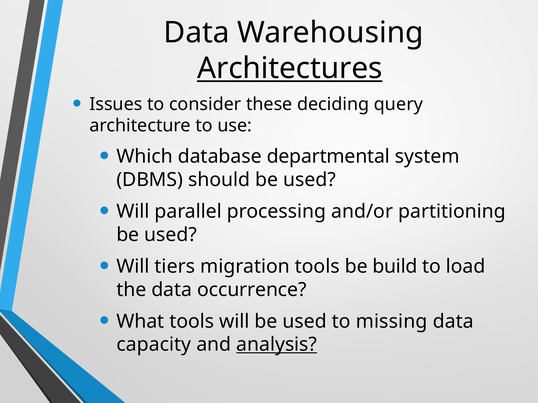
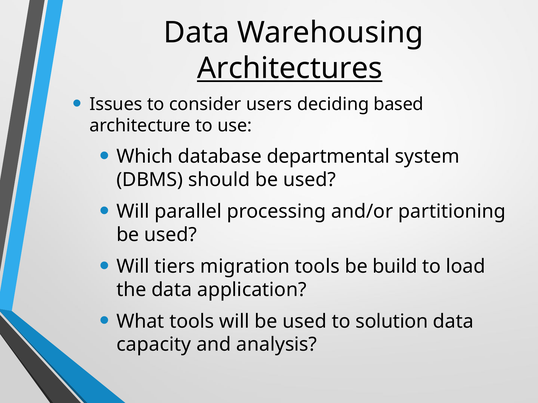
these: these -> users (269, 104)
query: query -> based (399, 104)
occurrence: occurrence -> application (252, 290)
missing: missing -> solution (392, 322)
analysis underline: present -> none (277, 345)
